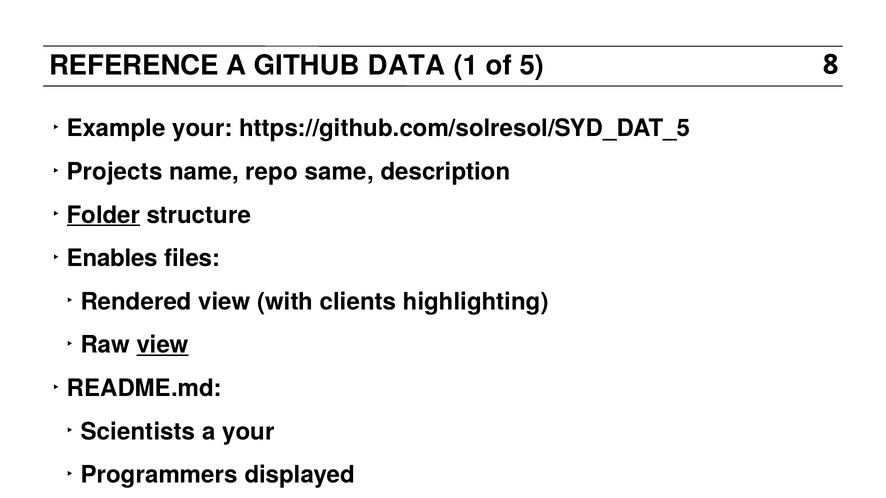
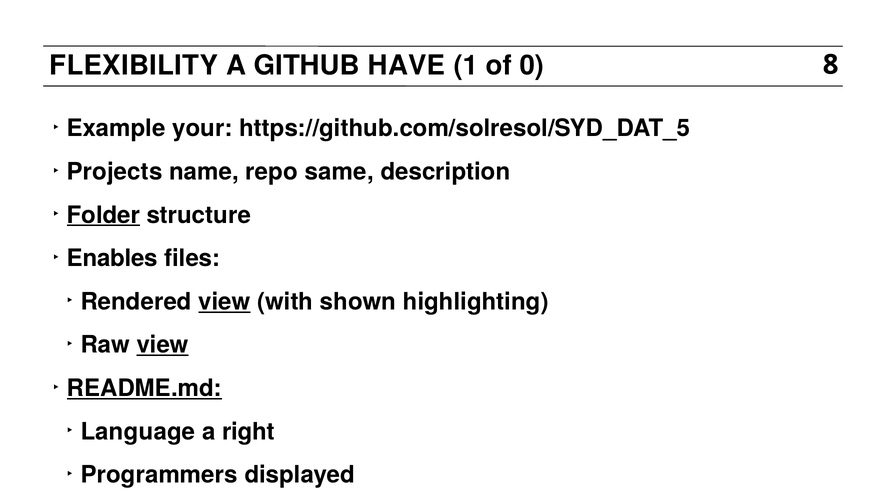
REFERENCE: REFERENCE -> FLEXIBILITY (134, 66)
DATA: DATA -> HAVE (407, 66)
5: 5 -> 0 (532, 66)
view underline: none -> present (224, 301)
clients: clients -> shown (358, 301)
README.md underline: none -> present (144, 388)
Scientists: Scientists -> Language (138, 431)
a your: your -> right (248, 431)
